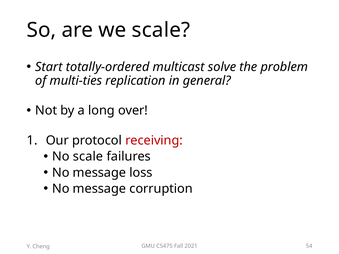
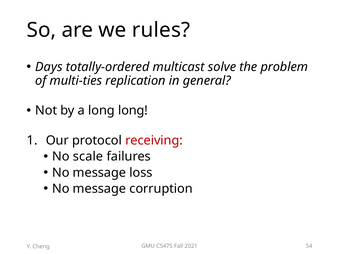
we scale: scale -> rules (161, 30)
Start: Start -> Days (49, 67)
long over: over -> long (133, 111)
